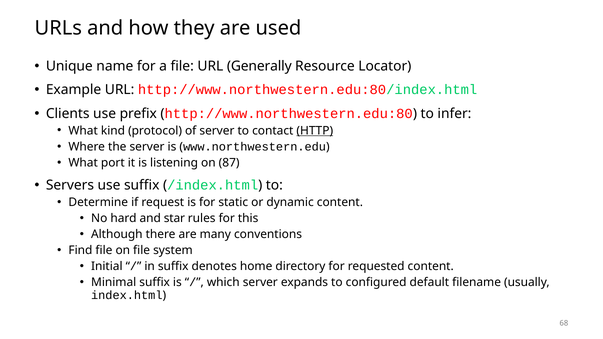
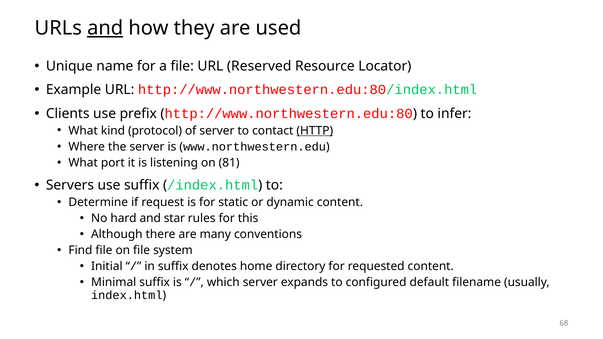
and underline: none -> present (105, 28)
Generally: Generally -> Reserved (259, 66)
87: 87 -> 81 (229, 163)
